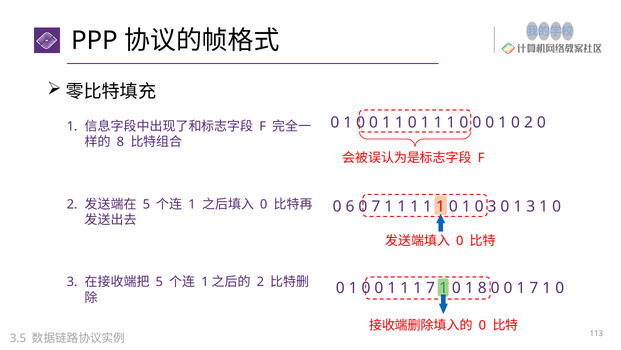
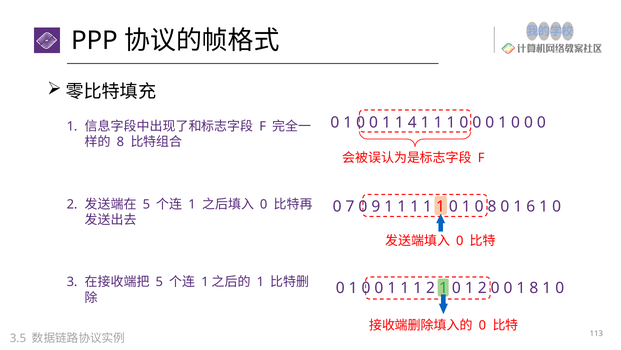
0 1 1 0: 0 -> 4 (412, 122)
2: 2 -> 0 (528, 122)
6: 6 -> 7 (350, 206)
0 7: 7 -> 9 (376, 206)
0 3: 3 -> 8 (492, 206)
1 3: 3 -> 6 (531, 206)
2: 2 -> 1 (260, 282)
1 1 7: 7 -> 2 (431, 287)
0 1 8: 8 -> 2 (482, 287)
0 1 7: 7 -> 8 (534, 287)
